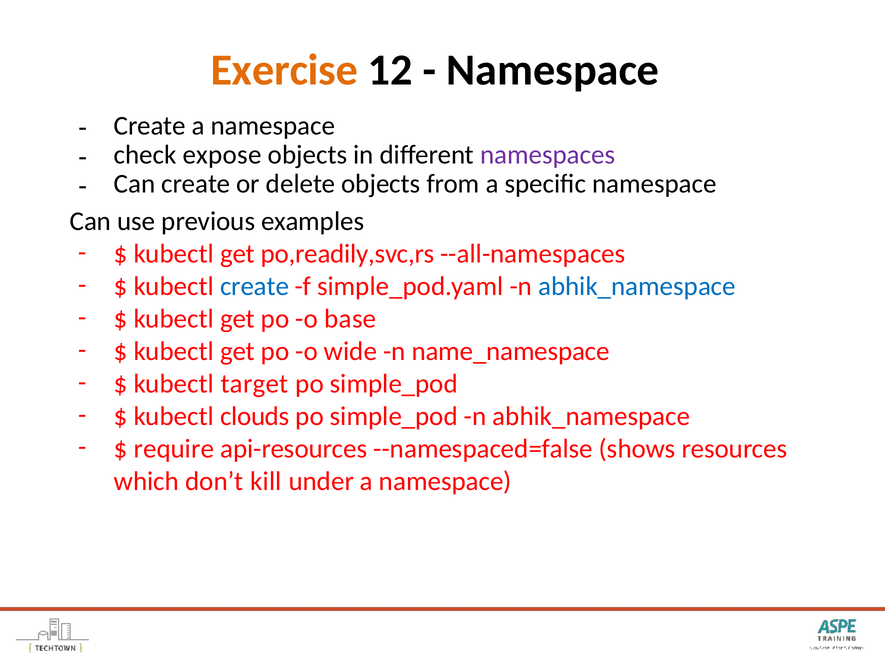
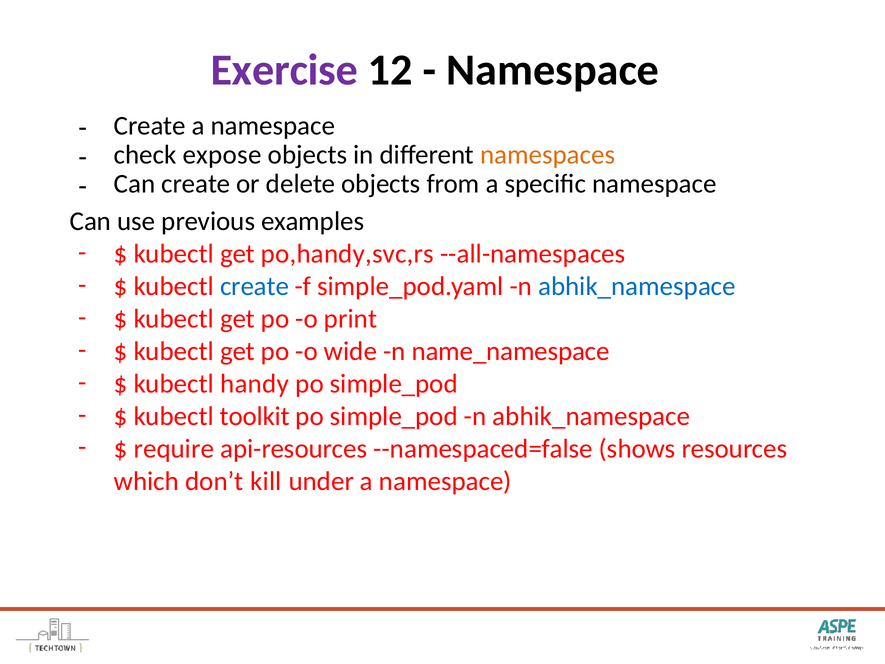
Exercise colour: orange -> purple (284, 70)
namespaces colour: purple -> orange (548, 155)
po,readily,svc,rs: po,readily,svc,rs -> po,handy,svc,rs (347, 254)
base: base -> print (350, 319)
target: target -> handy (254, 384)
clouds: clouds -> toolkit (255, 416)
